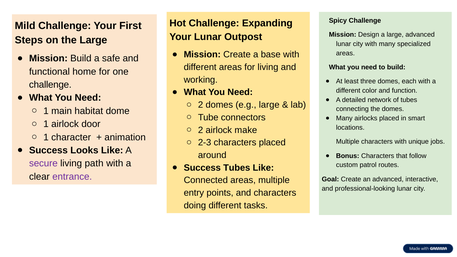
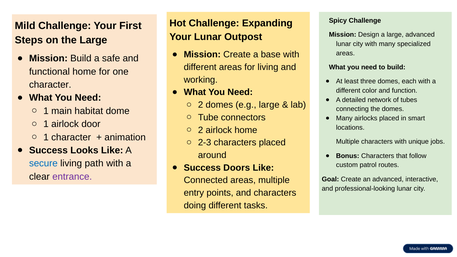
challenge: challenge -> character (50, 85)
airlock make: make -> home (246, 130)
secure colour: purple -> blue (43, 164)
Success Tubes: Tubes -> Doors (237, 168)
